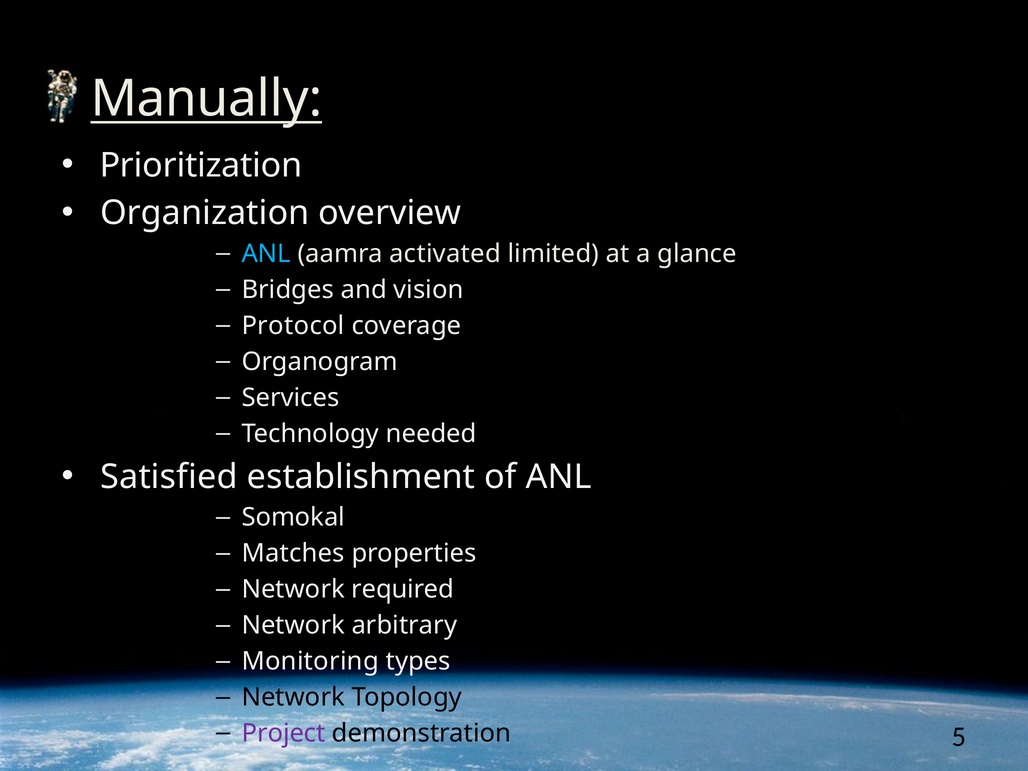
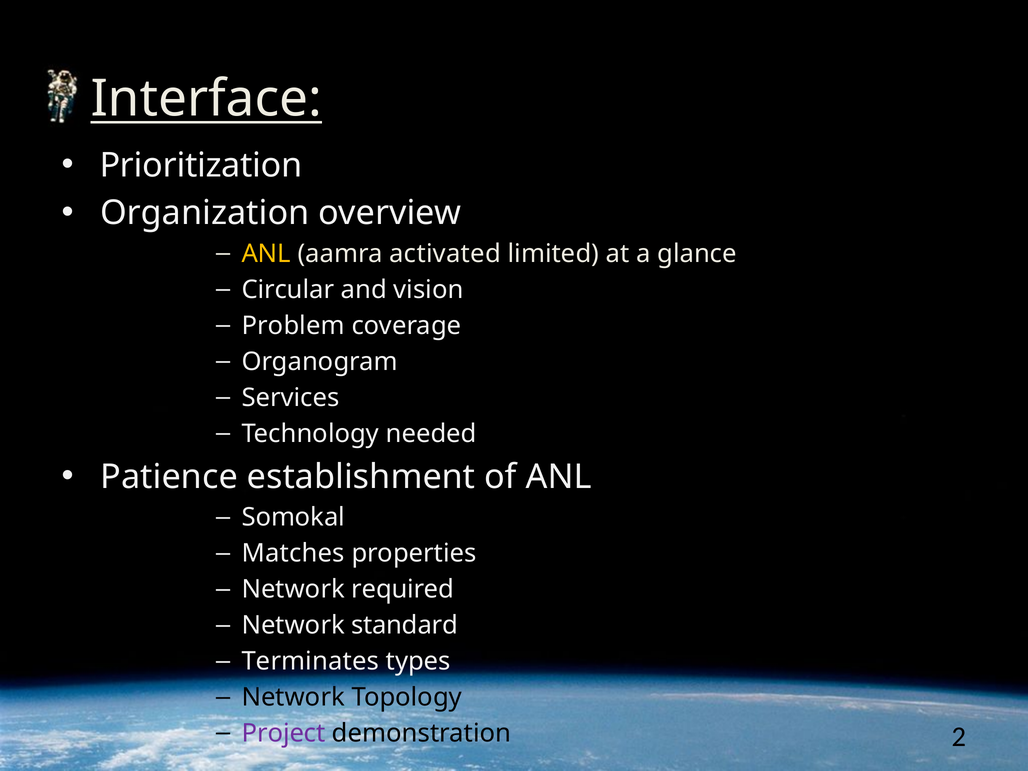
Manually: Manually -> Interface (206, 99)
ANL colour: light blue -> yellow (266, 254)
Bridges: Bridges -> Circular (288, 290)
Protocol: Protocol -> Problem (293, 326)
Satisfied: Satisfied -> Patience (169, 477)
arbitrary: arbitrary -> standard (404, 625)
Monitoring: Monitoring -> Terminates (310, 661)
5: 5 -> 2 (959, 737)
